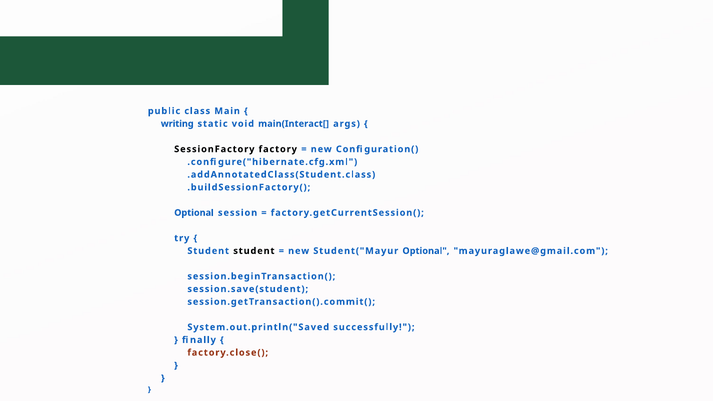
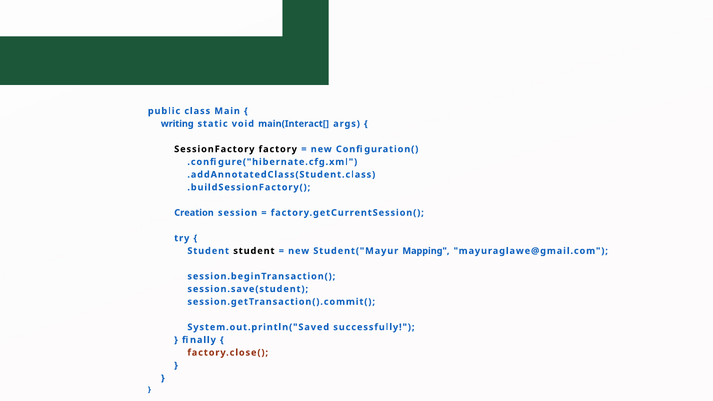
Optional: Optional -> Creation (194, 213)
Student("Mayur Optional: Optional -> Mapping (426, 251)
